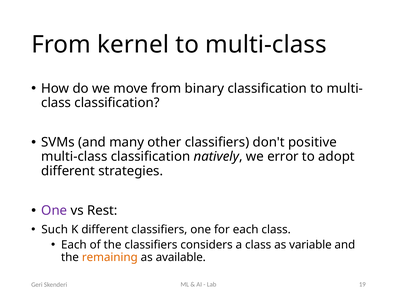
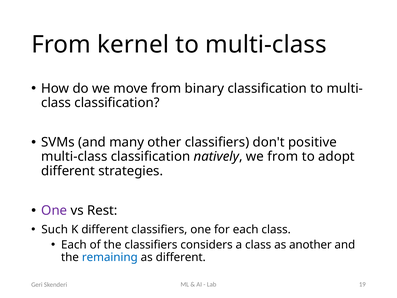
we error: error -> from (283, 156)
variable: variable -> another (310, 245)
remaining colour: orange -> blue (110, 257)
as available: available -> different (181, 257)
